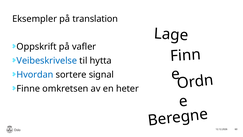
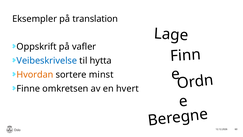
Hvordan colour: blue -> orange (35, 75)
signal: signal -> minst (101, 75)
heter: heter -> hvert (127, 88)
